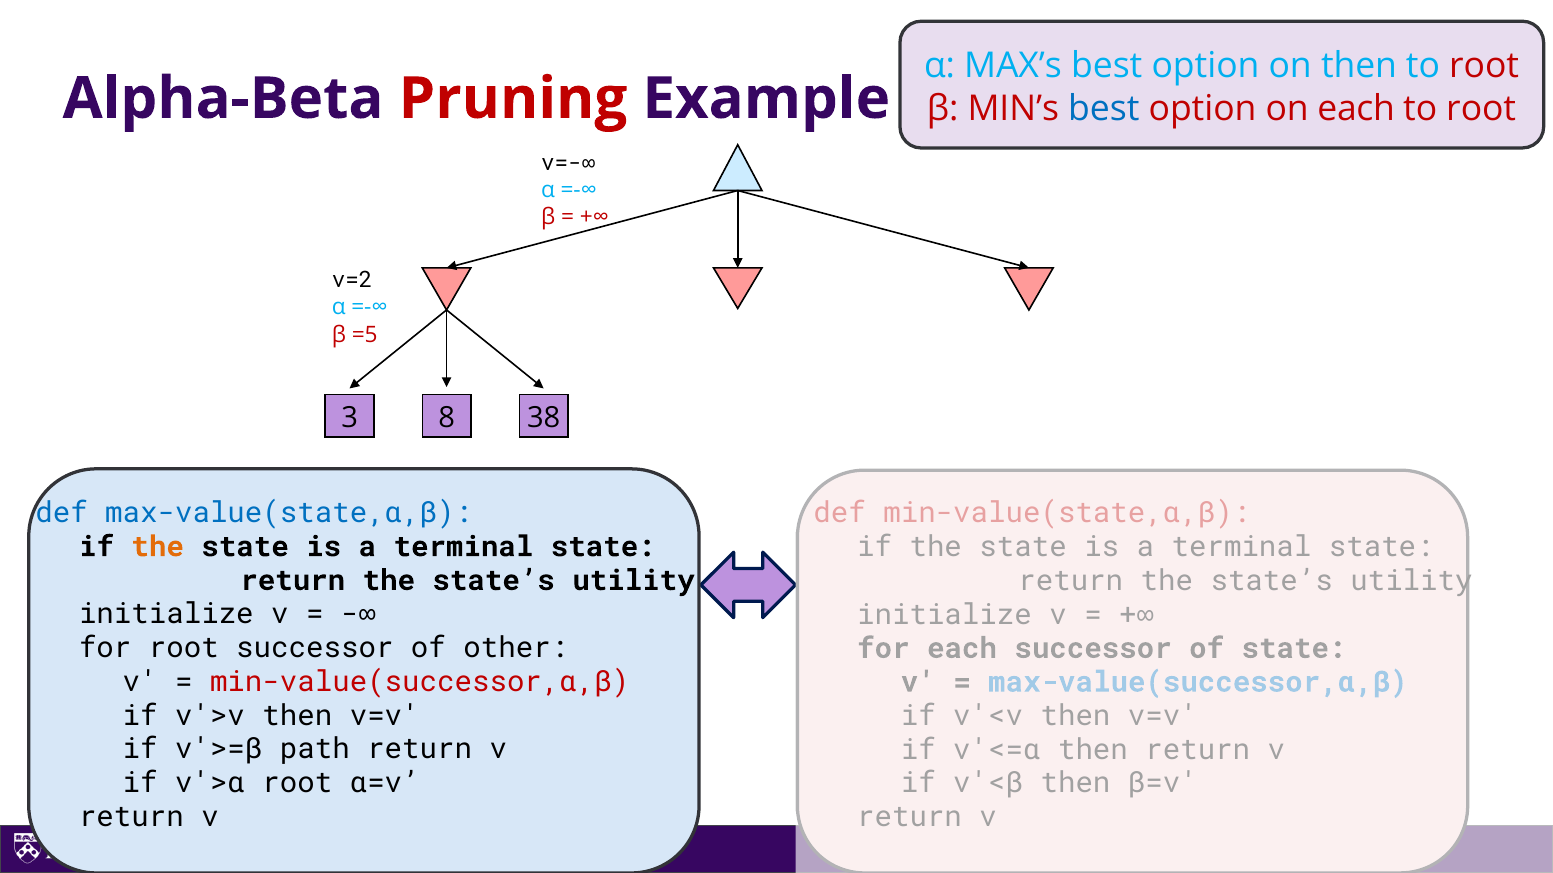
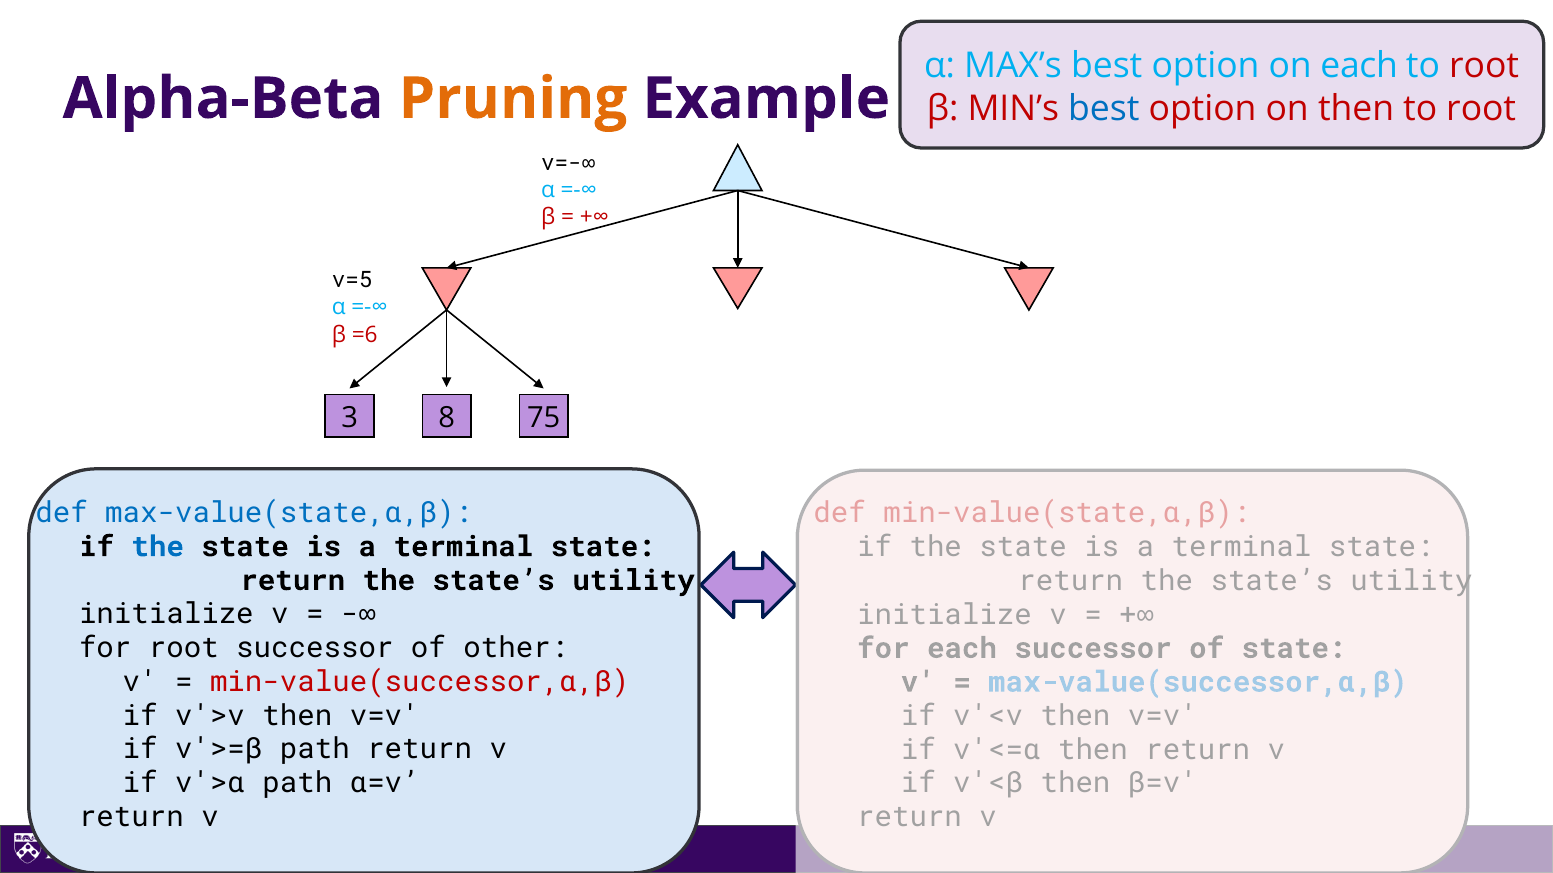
on then: then -> each (1359, 66)
Pruning colour: red -> orange (513, 99)
on each: each -> then (1356, 108)
v=2: v=2 -> v=5 (352, 280)
=5: =5 -> =6 (365, 335)
38: 38 -> 75 (544, 418)
the colour: orange -> blue (158, 547)
v'>α root: root -> path (297, 784)
